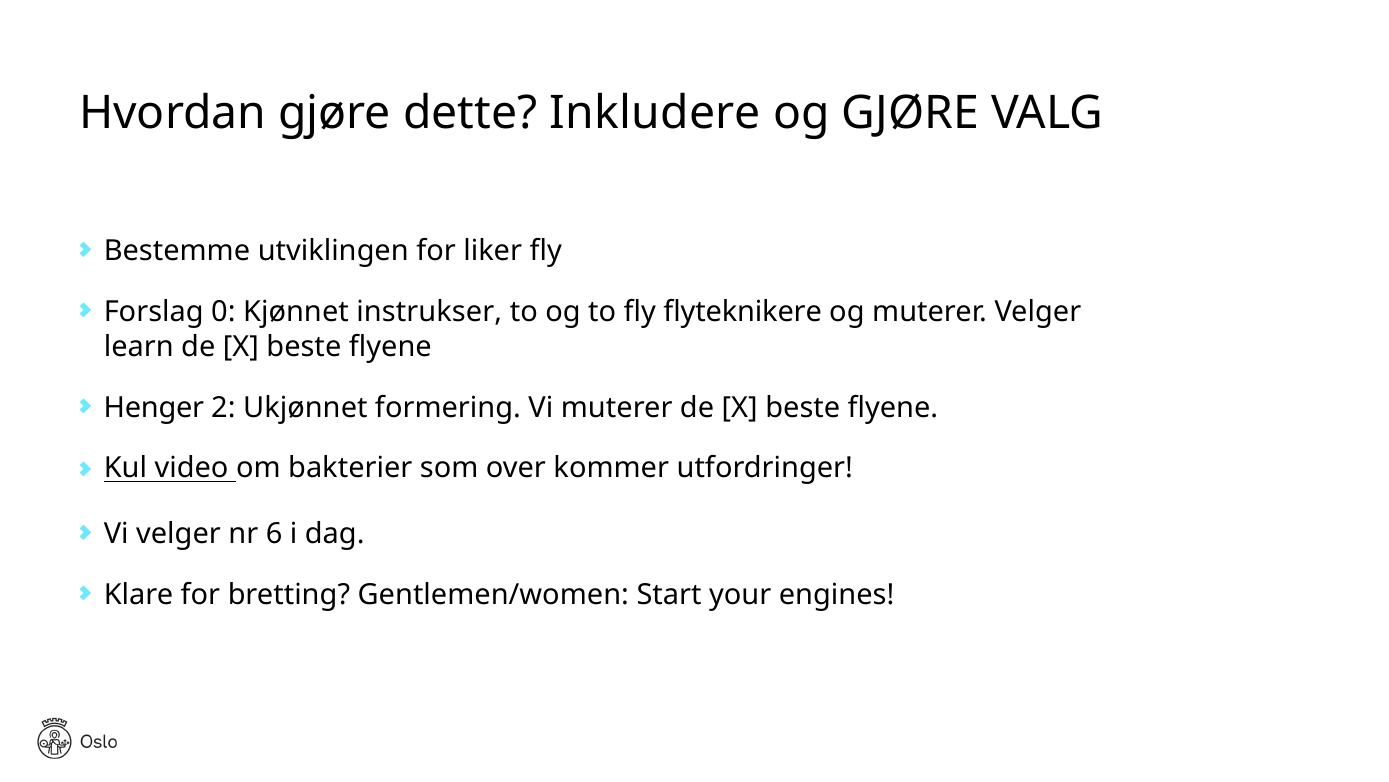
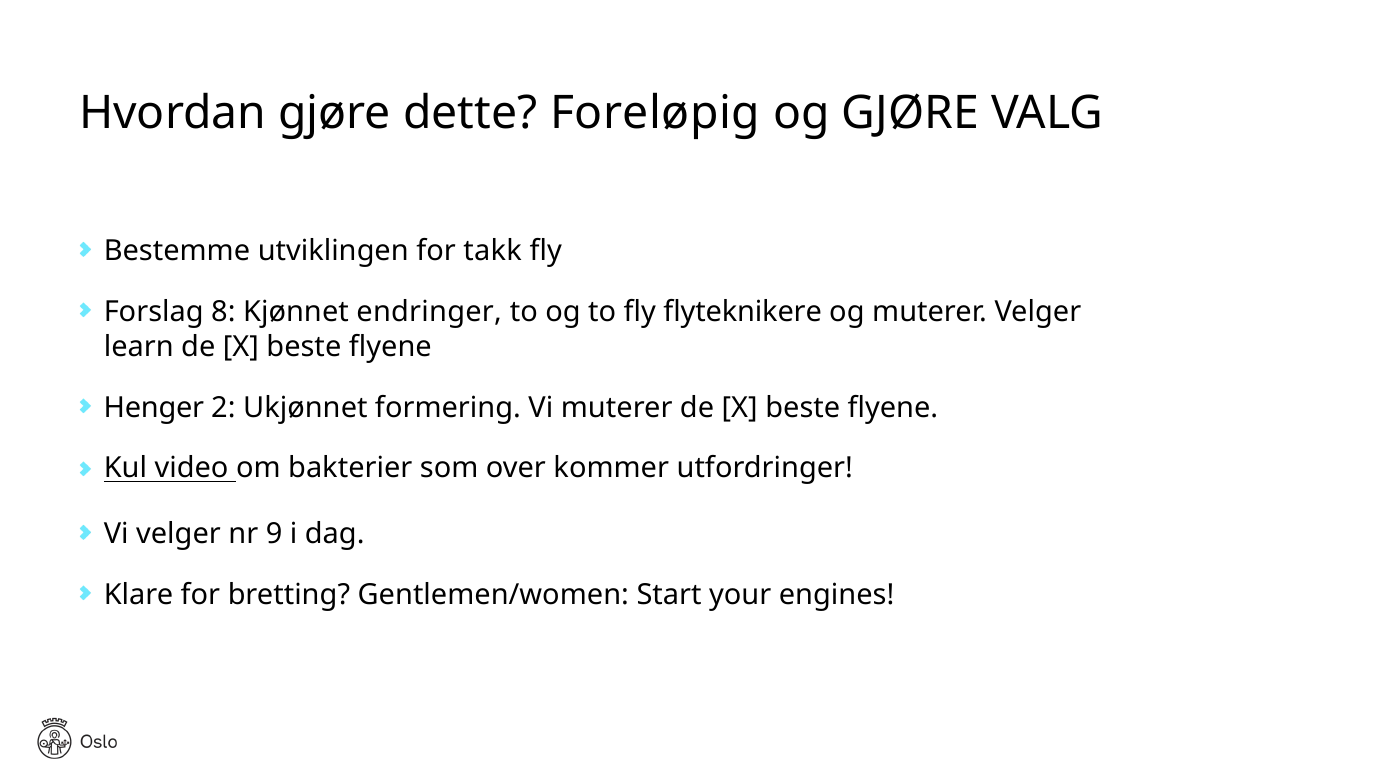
Inkludere: Inkludere -> Foreløpig (655, 113)
liker: liker -> takk (493, 251)
0: 0 -> 8 (223, 312)
instrukser: instrukser -> endringer (429, 312)
6: 6 -> 9 (274, 534)
